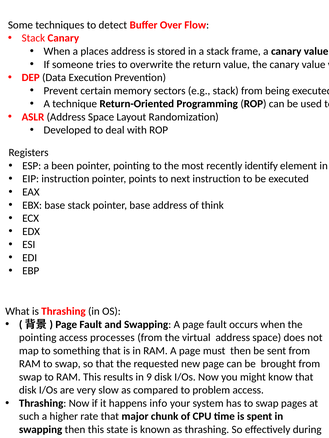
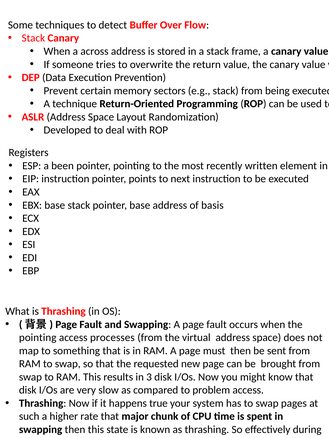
places: places -> across (94, 51)
recently identify: identify -> written (261, 166)
think: think -> basis (212, 205)
9: 9 -> 3 (149, 378)
info: info -> true (158, 404)
